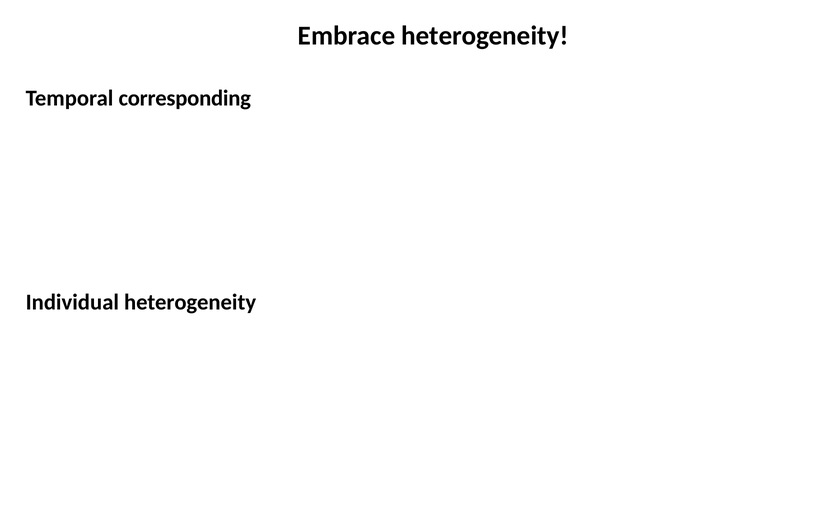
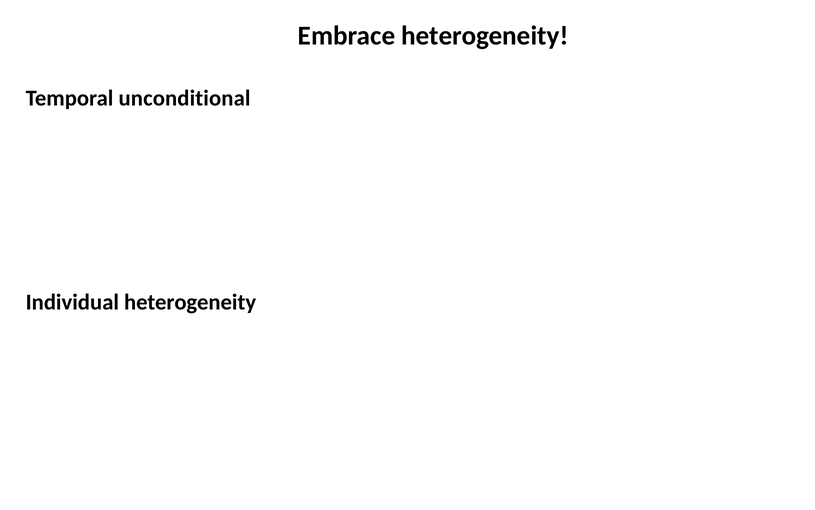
corresponding: corresponding -> unconditional (185, 98)
